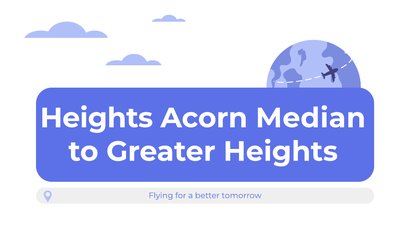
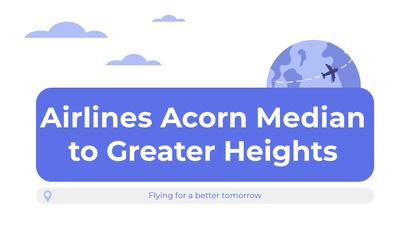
Heights: Heights -> Airlines (96, 118)
